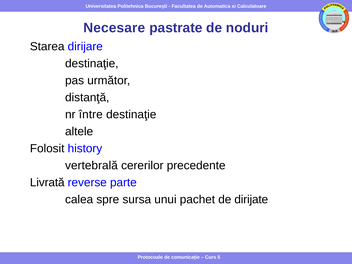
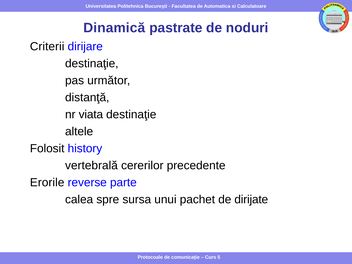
Necesare: Necesare -> Dinamică (114, 28)
Starea: Starea -> Criterii (47, 46)
între: între -> viata (91, 115)
Livrată: Livrată -> Erorile (47, 183)
